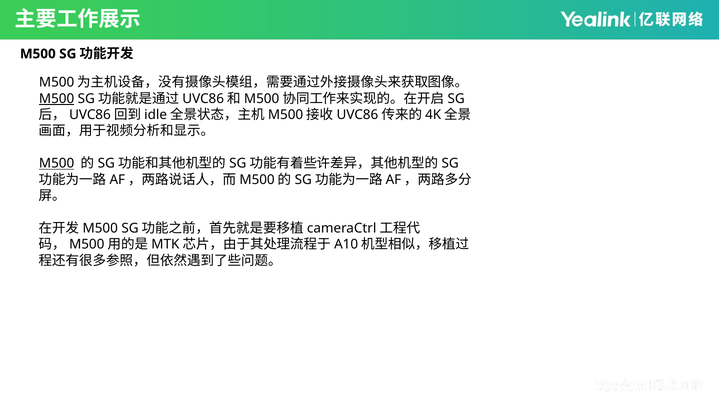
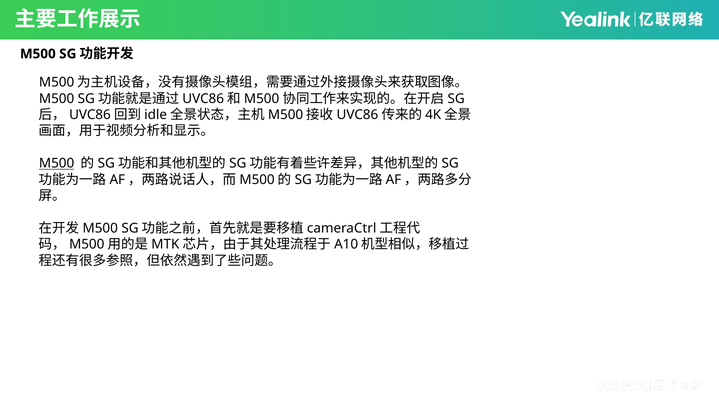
M500 underline: present -> none (57, 98)
